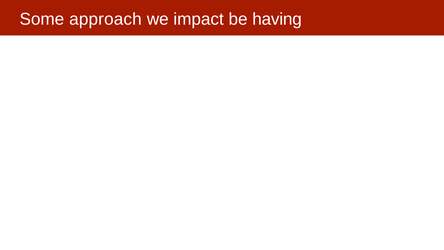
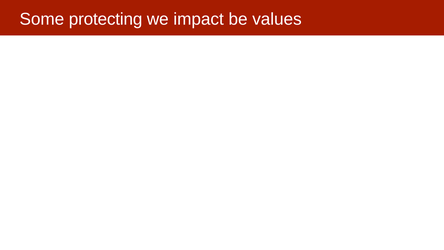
approach: approach -> protecting (106, 19)
having: having -> values (277, 19)
